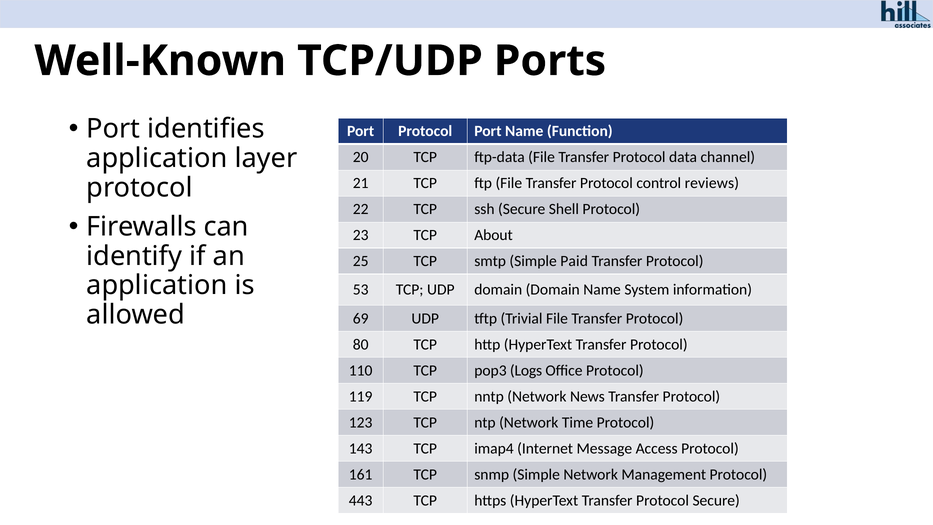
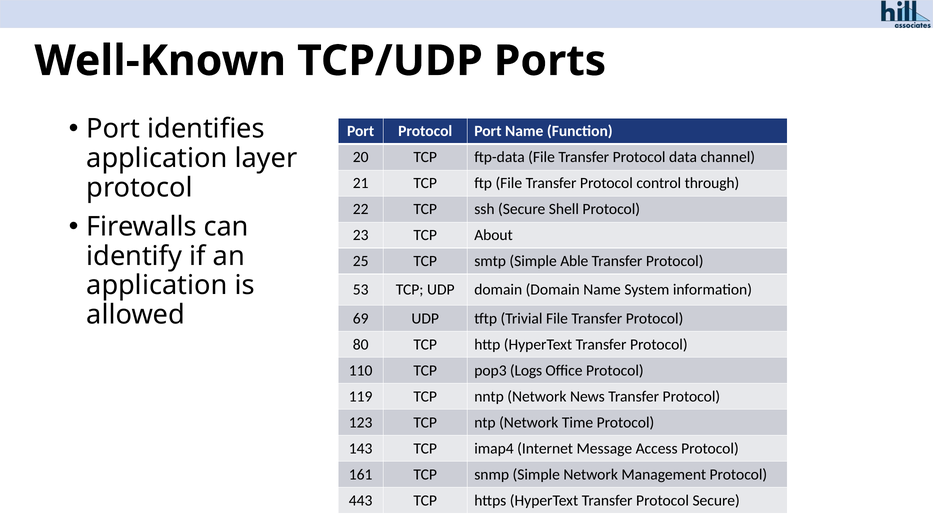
reviews: reviews -> through (712, 183)
Paid: Paid -> Able (574, 261)
